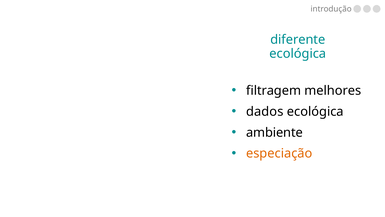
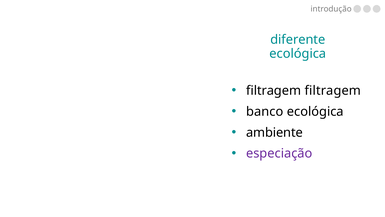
filtragem melhores: melhores -> filtragem (333, 90)
dados: dados -> banco (265, 111)
especiação colour: orange -> purple (279, 153)
